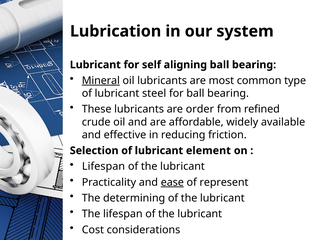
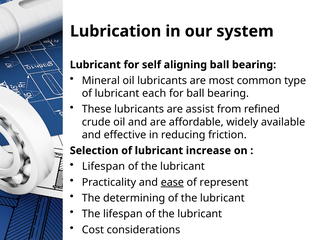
Mineral underline: present -> none (101, 81)
steel: steel -> each (154, 93)
order: order -> assist (200, 109)
element: element -> increase (208, 151)
